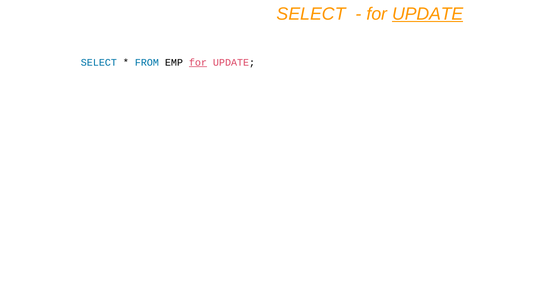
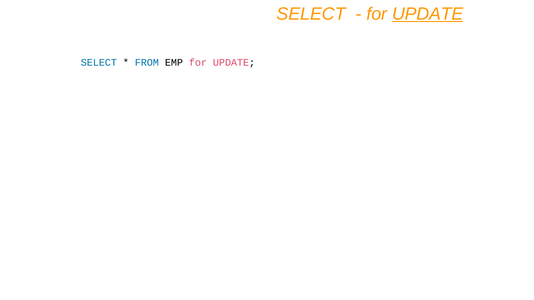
for underline: present -> none (198, 63)
